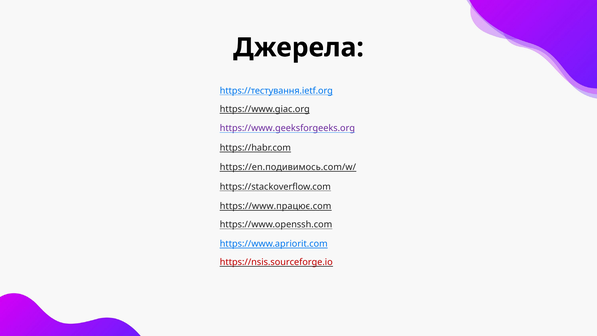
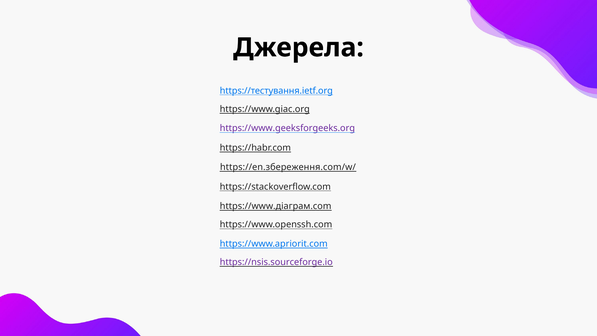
https://en.подивимось.com/w/: https://en.подивимось.com/w/ -> https://en.збереження.com/w/ (288, 167)
https://www.працює.com: https://www.працює.com -> https://www.діаграм.com (276, 206)
https://nsis.sourceforge.io colour: red -> purple (276, 262)
